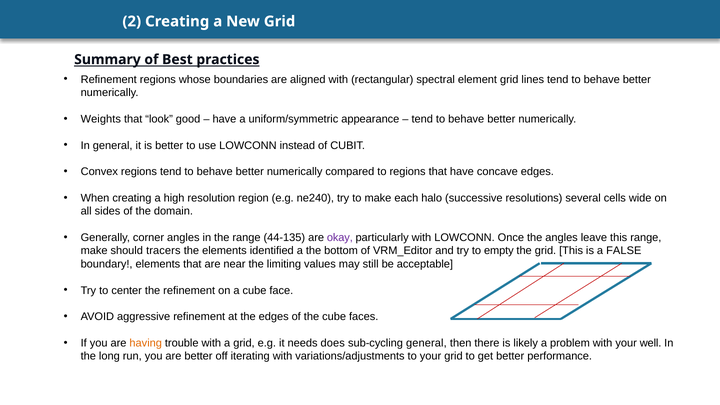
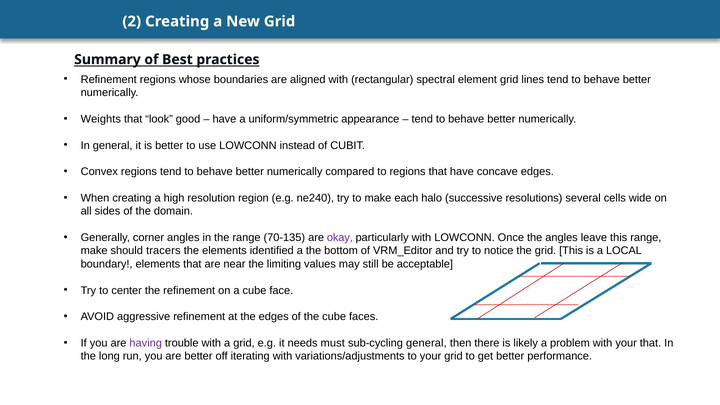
44-135: 44-135 -> 70-135 (284, 238)
empty: empty -> notice (499, 251)
FALSE: FALSE -> LOCAL (624, 251)
having colour: orange -> purple (146, 343)
does: does -> must (333, 343)
your well: well -> that (651, 343)
